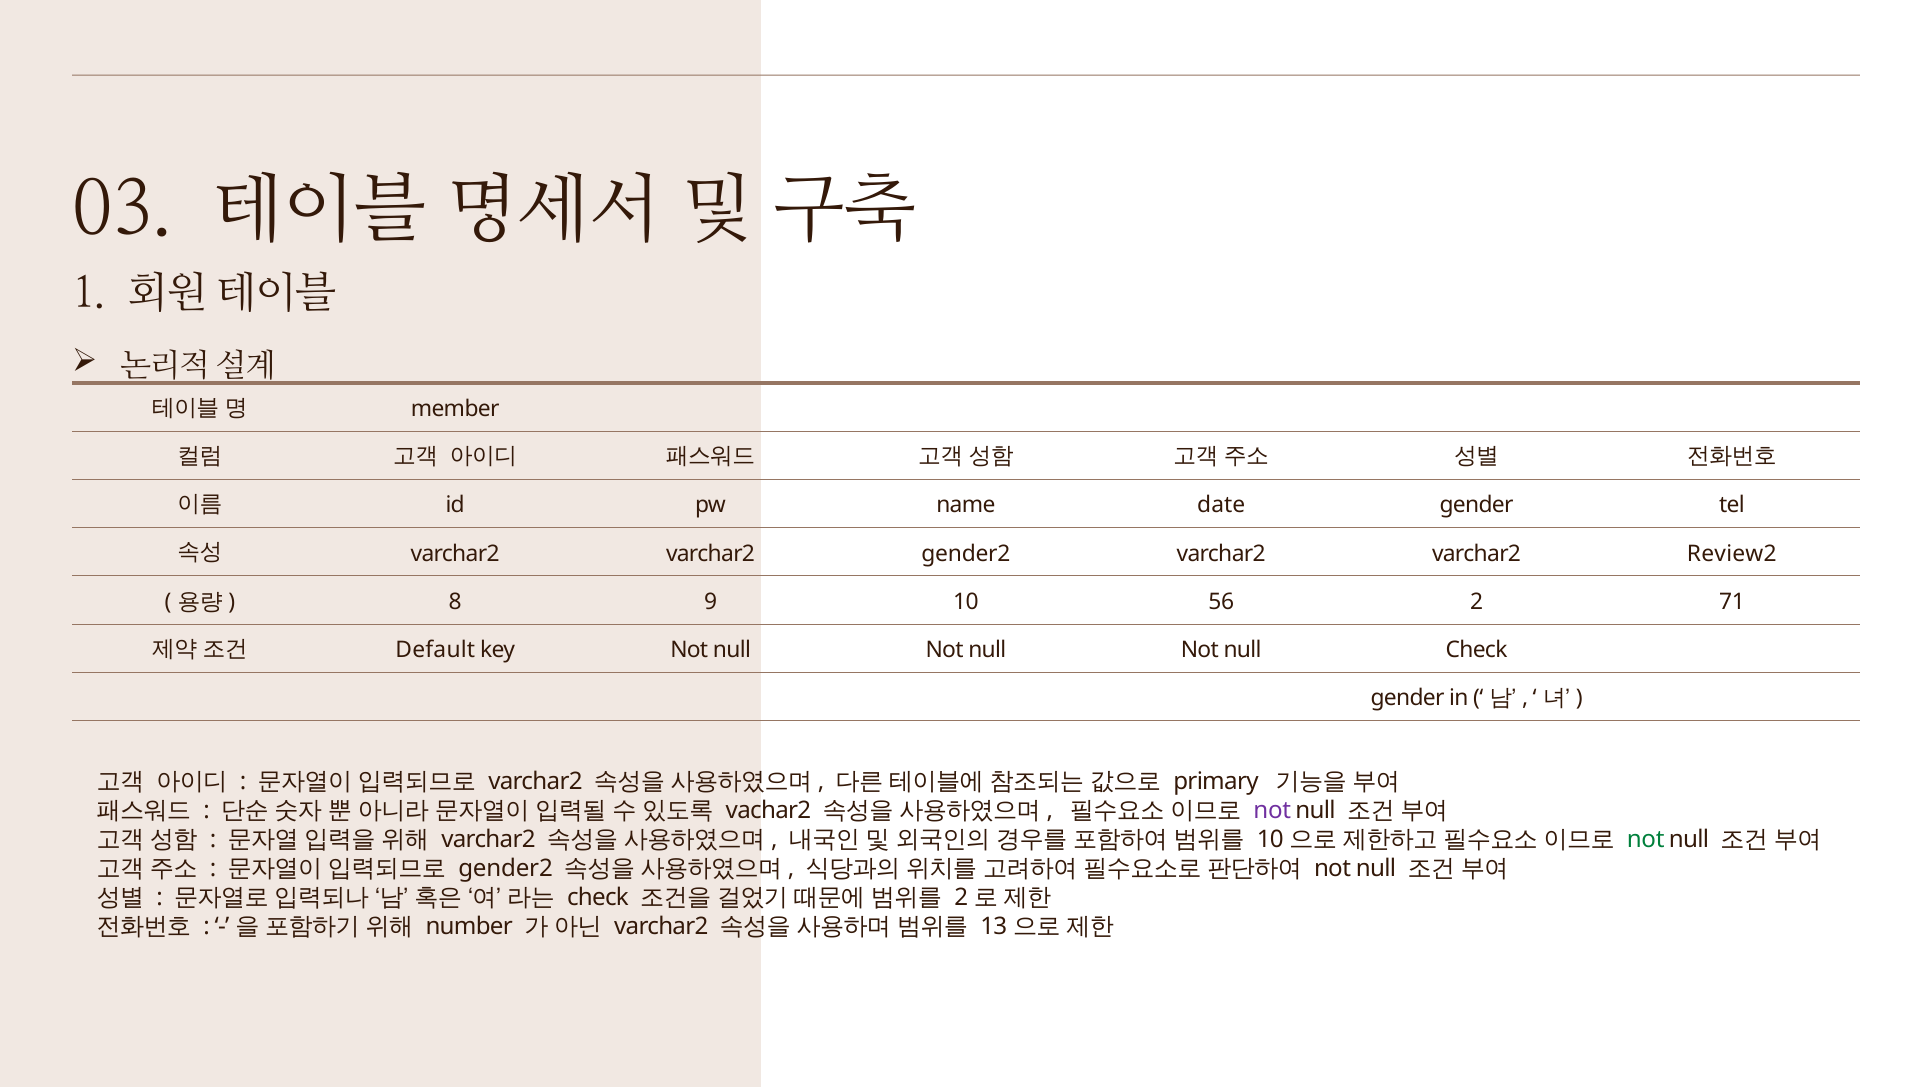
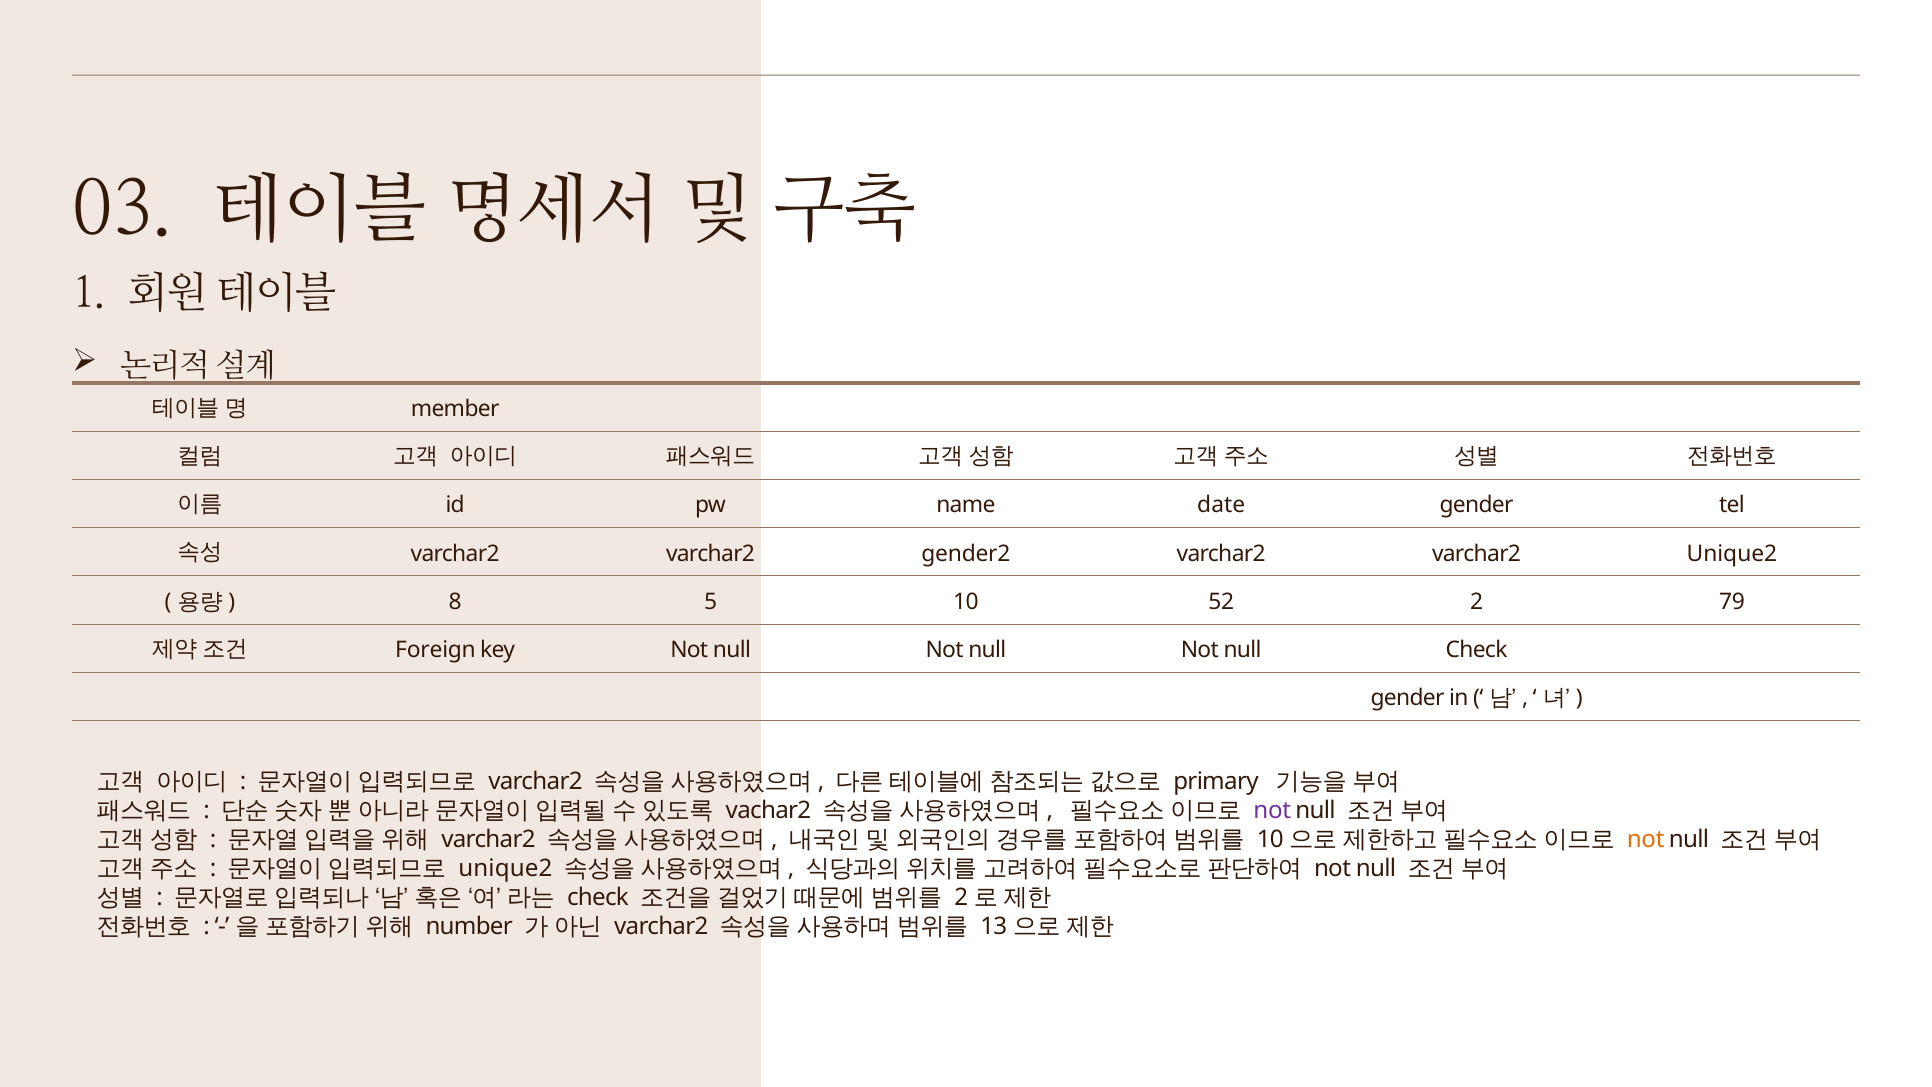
varchar2 Review2: Review2 -> Unique2 (1732, 553)
9: 9 -> 5 (711, 602)
56: 56 -> 52 (1221, 602)
71: 71 -> 79 (1732, 602)
Default: Default -> Foreign (436, 650)
not colour: green -> orange (1646, 840)
gender2: gender2 -> unique2 (505, 869)
